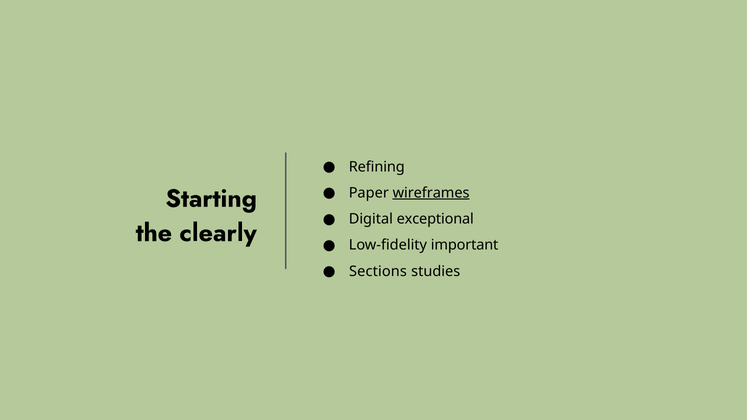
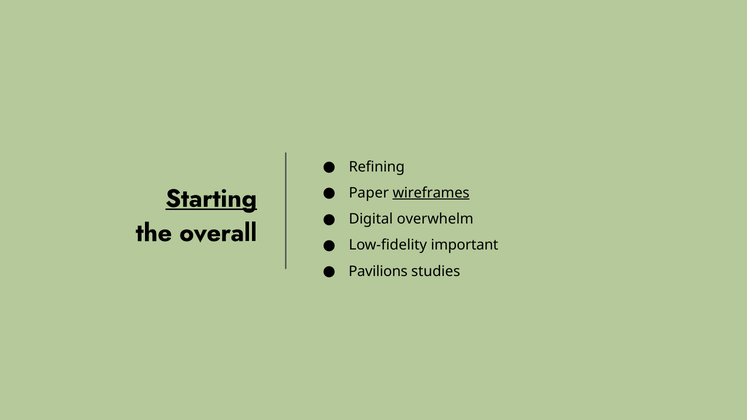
Starting underline: none -> present (211, 199)
exceptional: exceptional -> overwhelm (435, 219)
clearly: clearly -> overall (218, 233)
Sections: Sections -> Pavilions (378, 271)
